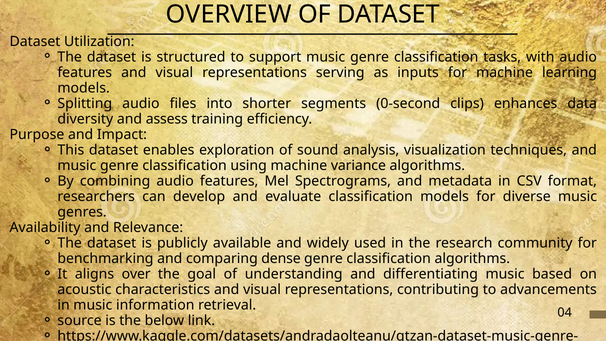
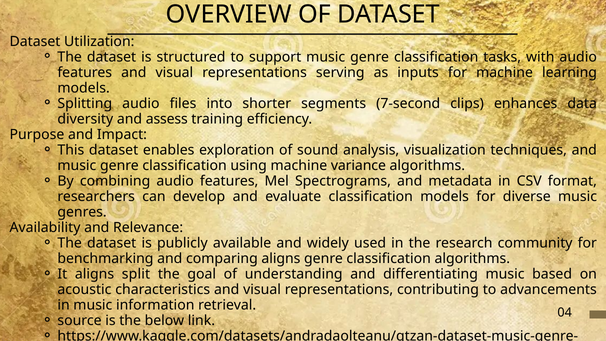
0-second: 0-second -> 7-second (408, 104)
comparing dense: dense -> aligns (281, 259)
over: over -> split (136, 274)
